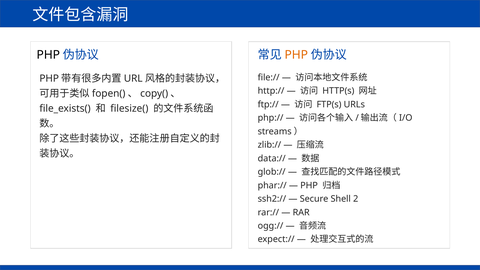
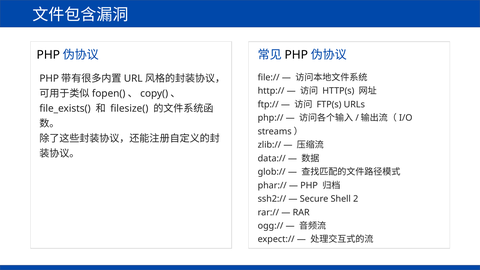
PHP colour: orange -> black (296, 55)
